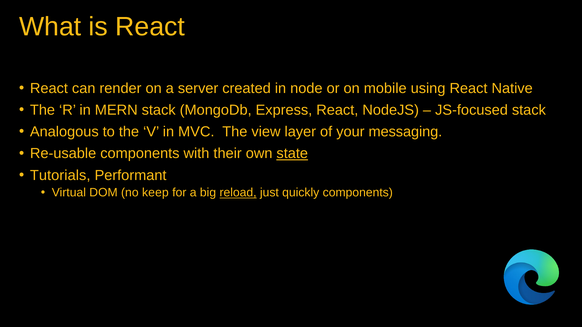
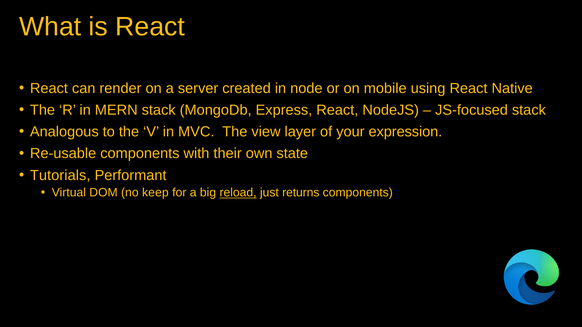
messaging: messaging -> expression (405, 132)
state underline: present -> none (292, 154)
quickly: quickly -> returns (301, 193)
